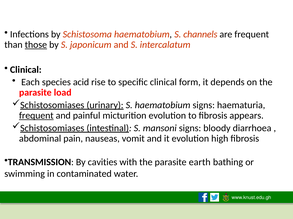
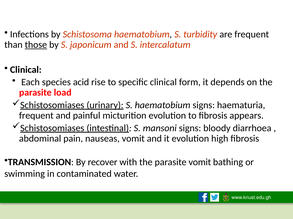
channels: channels -> turbidity (200, 34)
frequent underline: present -> none (36, 116)
cavities: cavities -> recover (103, 163)
parasite earth: earth -> vomit (200, 163)
